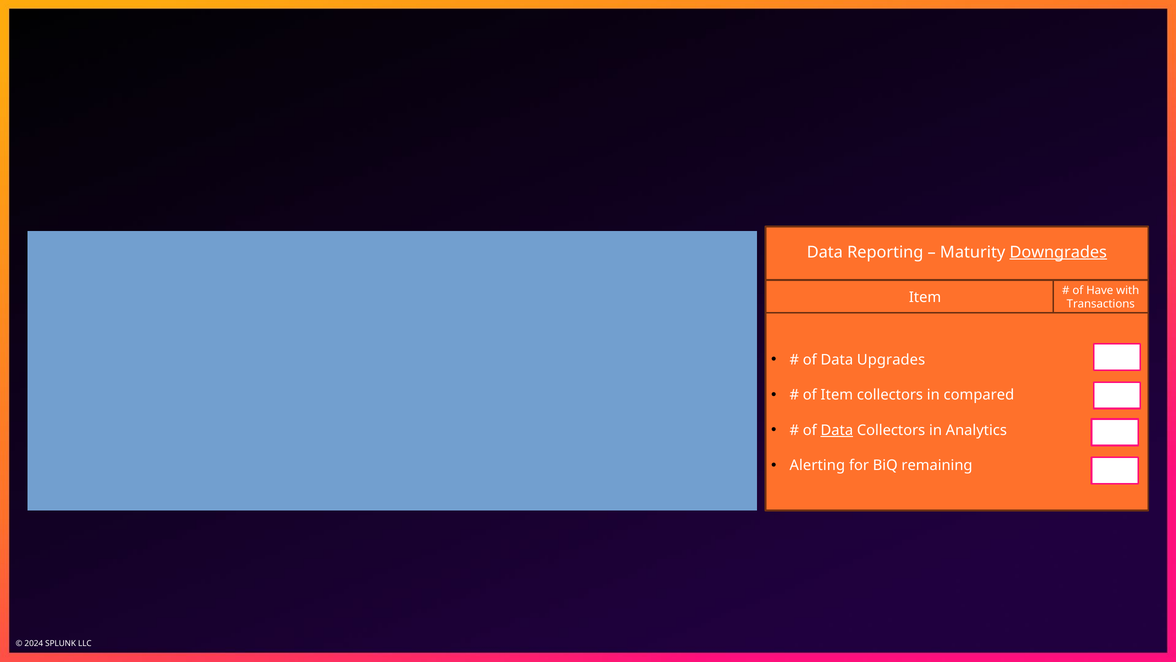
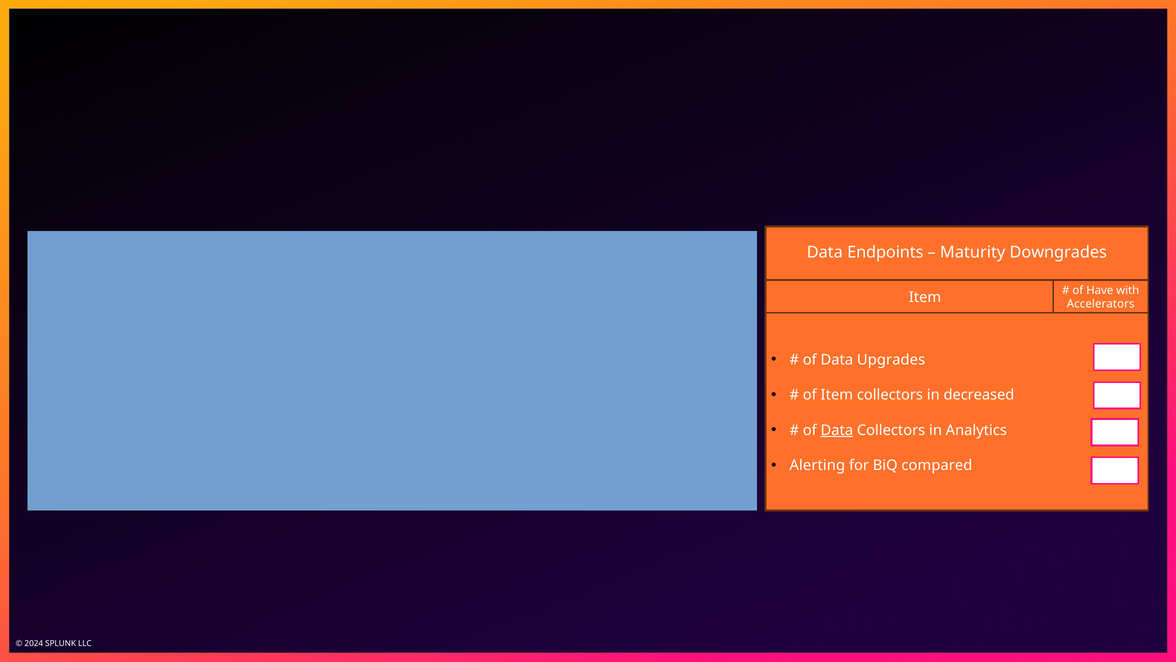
Reporting: Reporting -> Endpoints (885, 252)
Downgrades underline: present -> none (1058, 252)
Transactions: Transactions -> Accelerators (1101, 304)
compared: compared -> decreased (979, 395)
remaining: remaining -> compared (937, 465)
